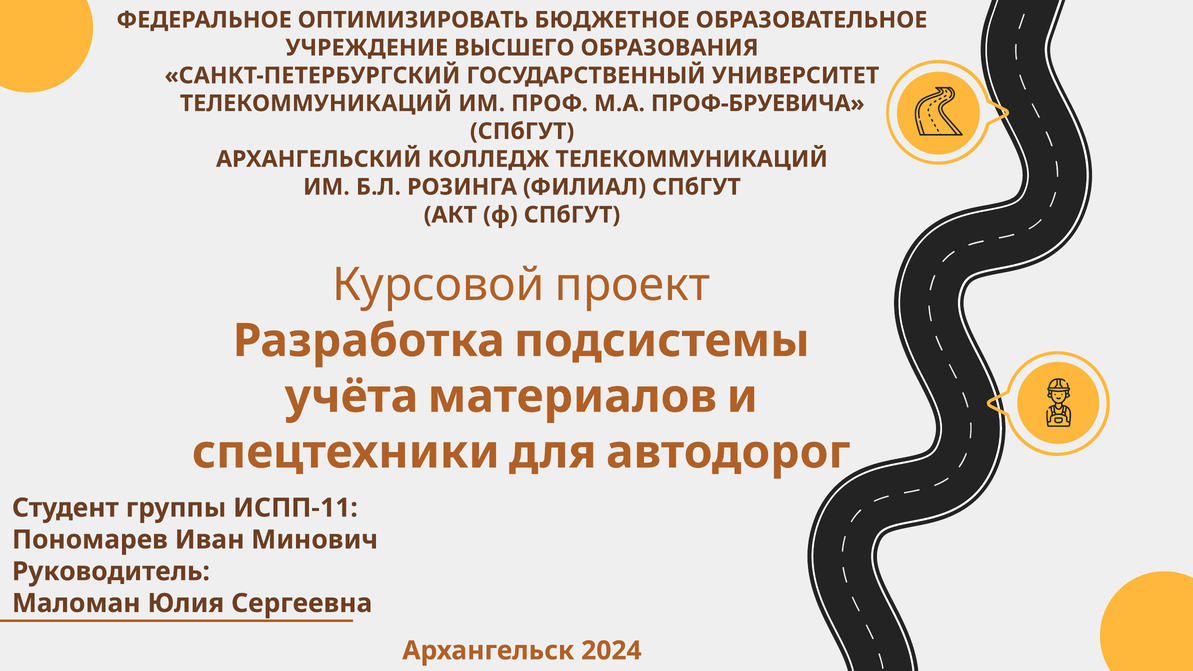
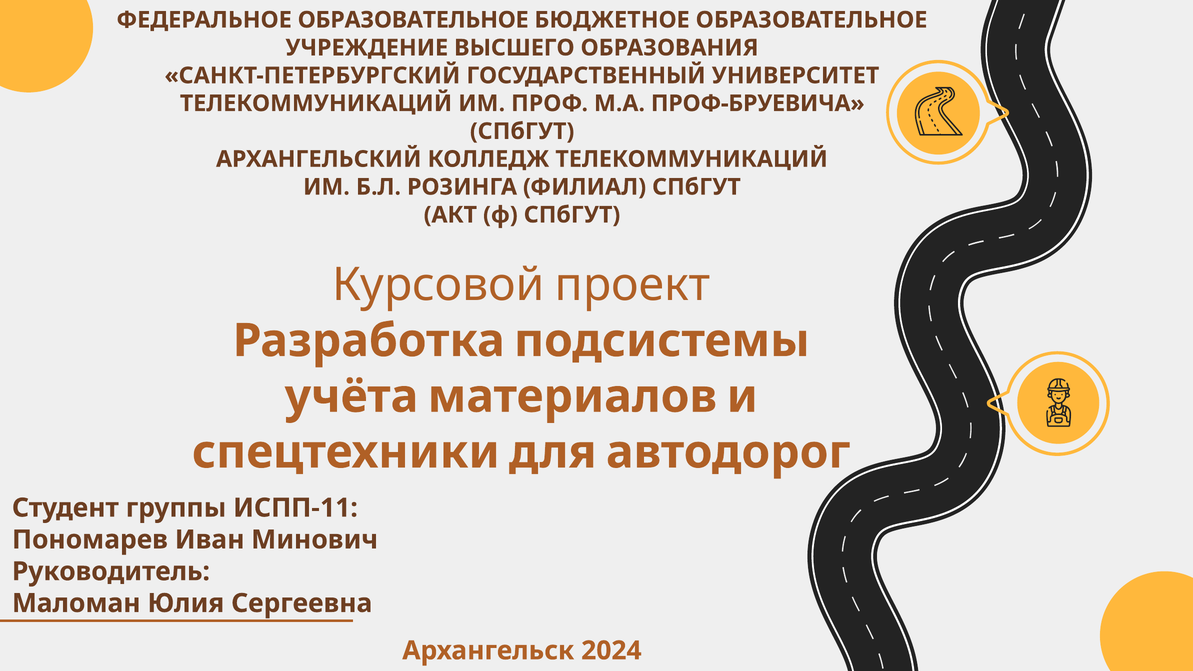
ФЕДЕРАЛЬНОЕ ОПТИМИЗИРОВАТЬ: ОПТИМИЗИРОВАТЬ -> ОБРАЗОВАТЕЛЬНОЕ (413, 20)
